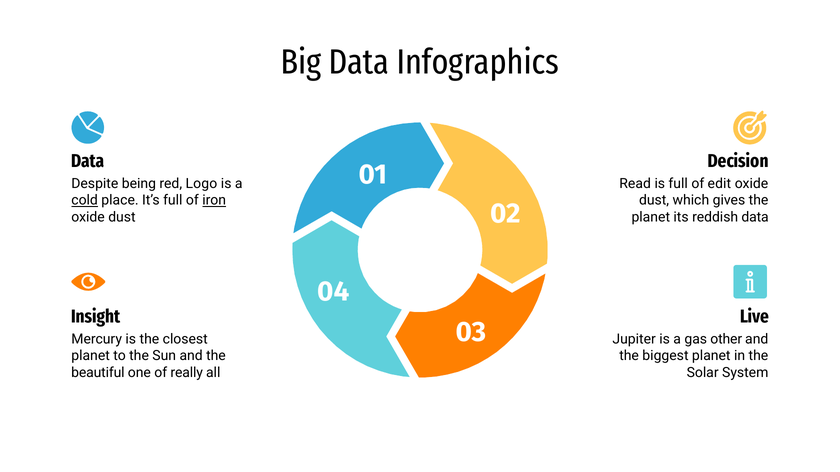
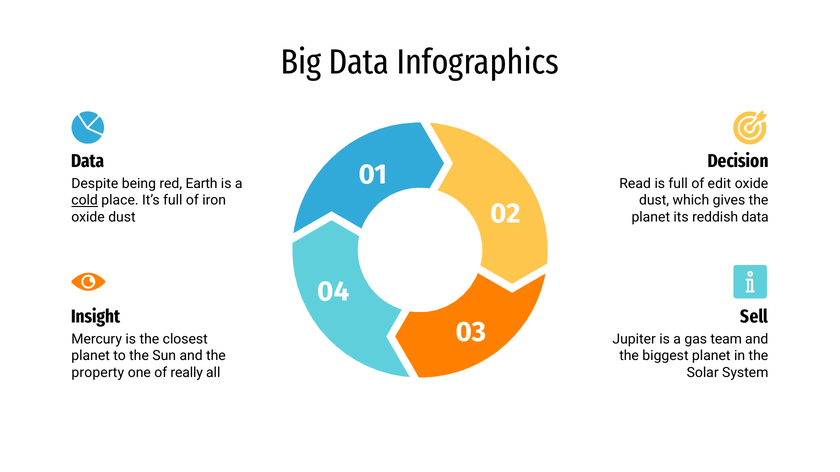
Logo: Logo -> Earth (202, 184)
iron underline: present -> none (214, 201)
Live: Live -> Sell (754, 317)
other: other -> team (726, 339)
beautiful: beautiful -> property (98, 373)
